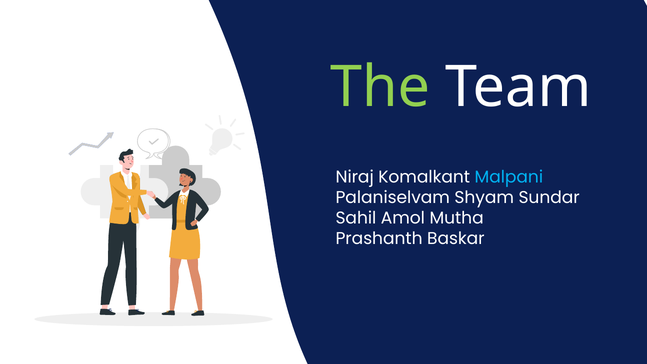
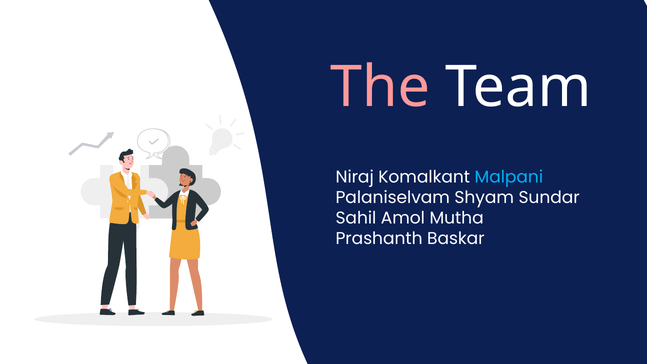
The colour: light green -> pink (380, 87)
